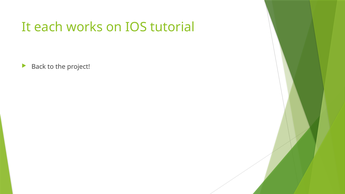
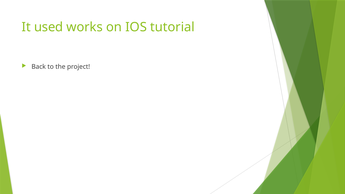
each: each -> used (49, 27)
